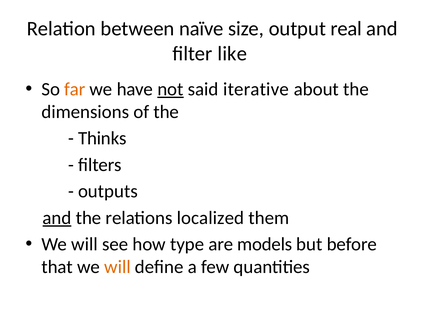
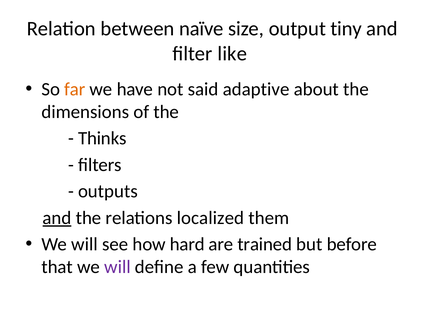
real: real -> tiny (346, 29)
not underline: present -> none (170, 89)
iterative: iterative -> adaptive (256, 89)
type: type -> hard (187, 244)
models: models -> trained (265, 244)
will colour: orange -> purple (117, 267)
